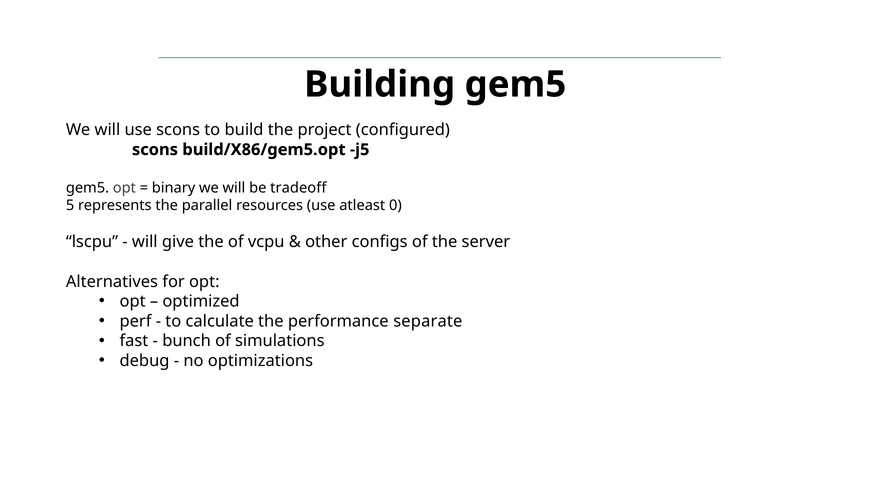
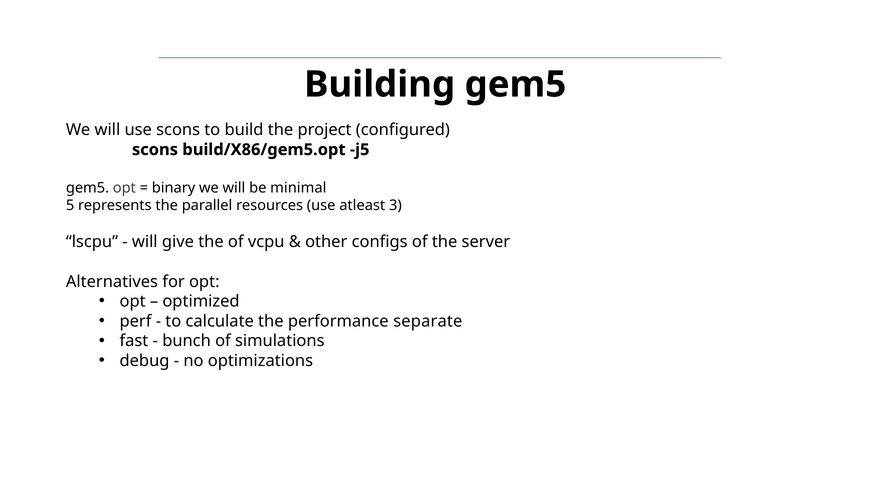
tradeoff: tradeoff -> minimal (298, 188)
0: 0 -> 3 (395, 206)
